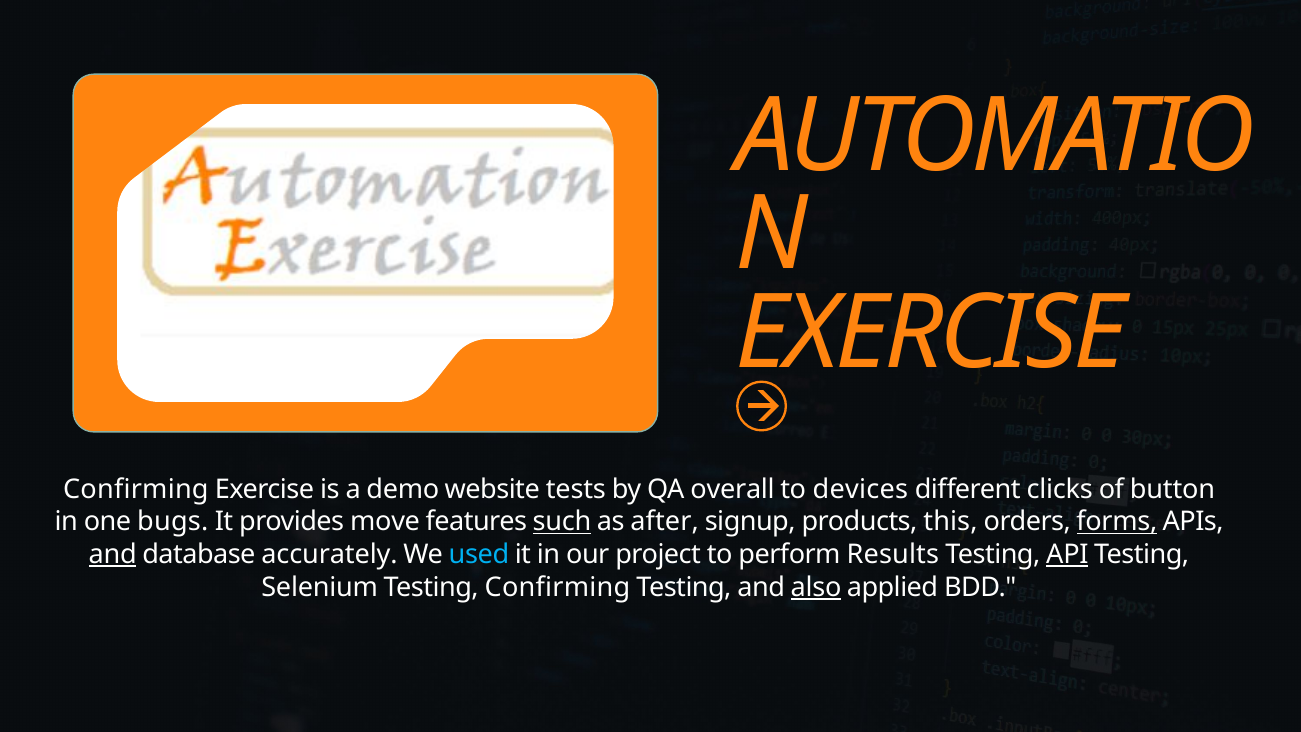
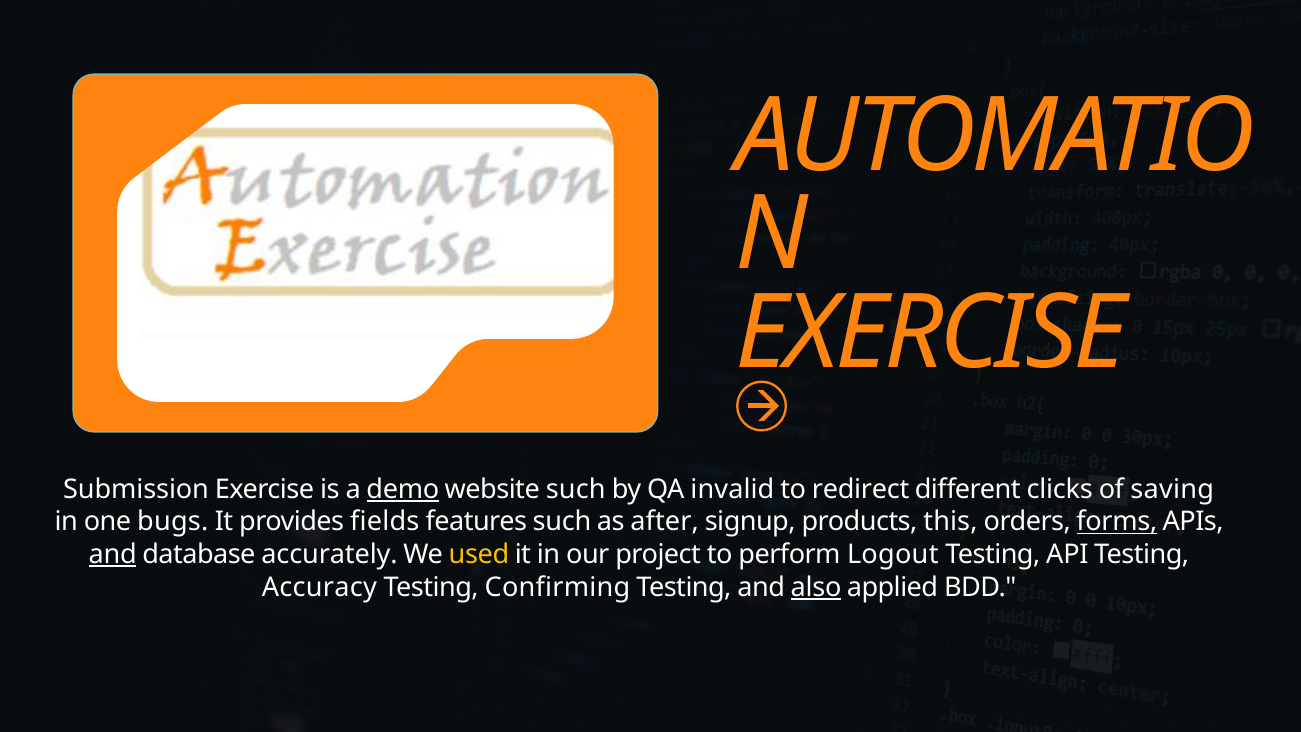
Confirming: Confirming -> Submission (136, 489)
demo underline: none -> present (403, 489)
website tests: tests -> such (576, 489)
overall: overall -> invalid (732, 489)
devices: devices -> redirect (861, 489)
button: button -> saving (1172, 489)
move: move -> fields (385, 522)
such underline: present -> none (562, 522)
used colour: light blue -> yellow (479, 554)
Results: Results -> Logout (893, 554)
API underline: present -> none (1067, 554)
Selenium: Selenium -> Accuracy (319, 587)
